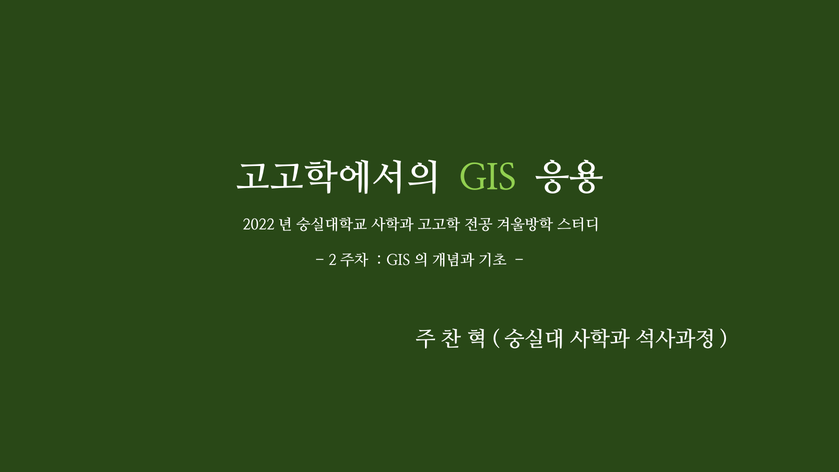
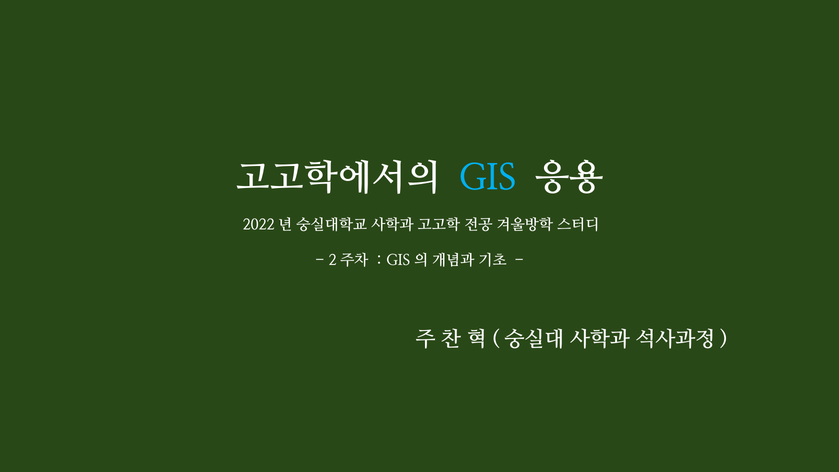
GIS colour: light green -> light blue (488, 178)
